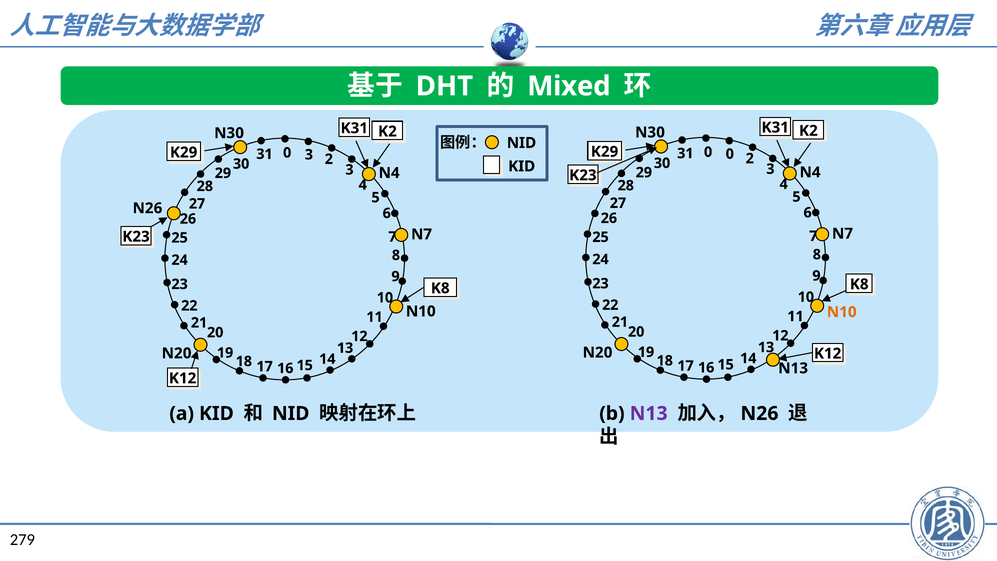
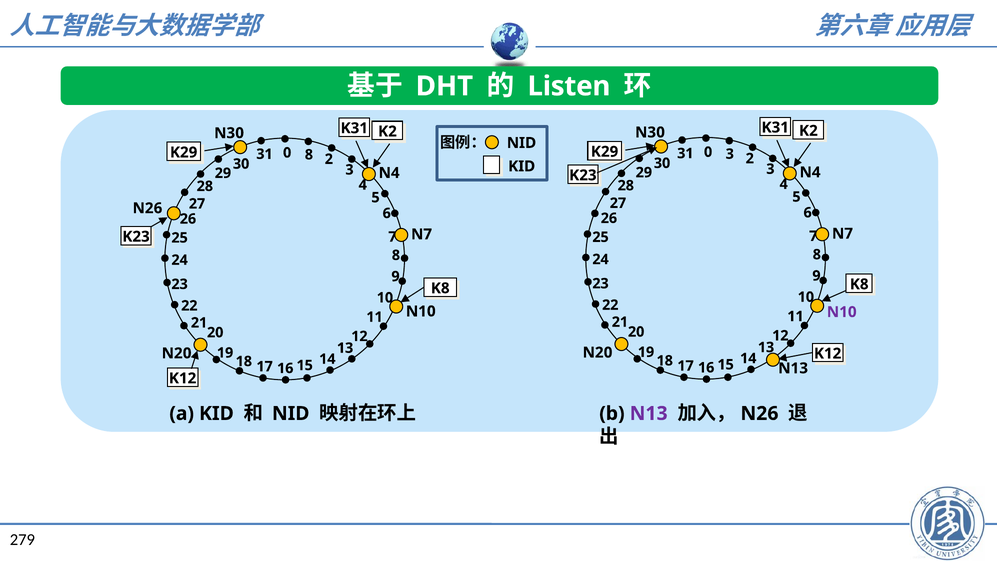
Mixed: Mixed -> Listen (569, 86)
0 0: 0 -> 3 (730, 154)
0 3: 3 -> 8 (309, 155)
N10 colour: orange -> purple (842, 312)
